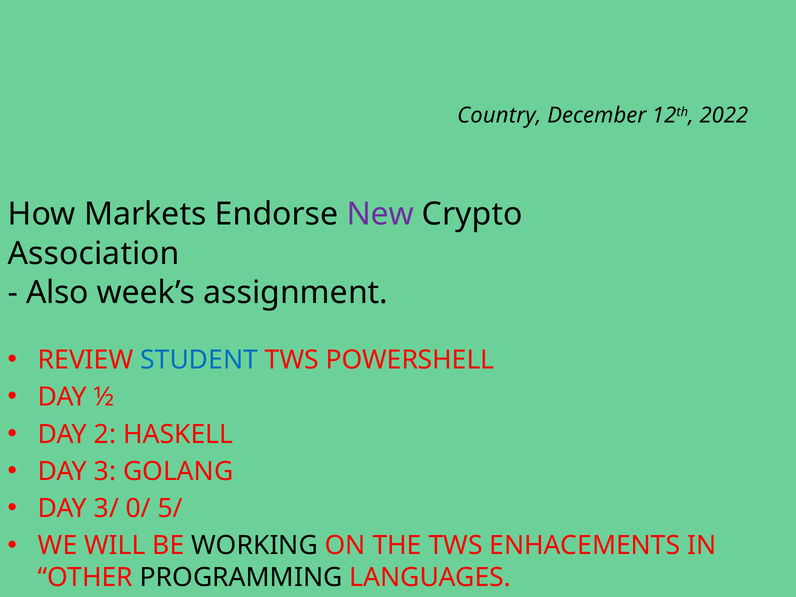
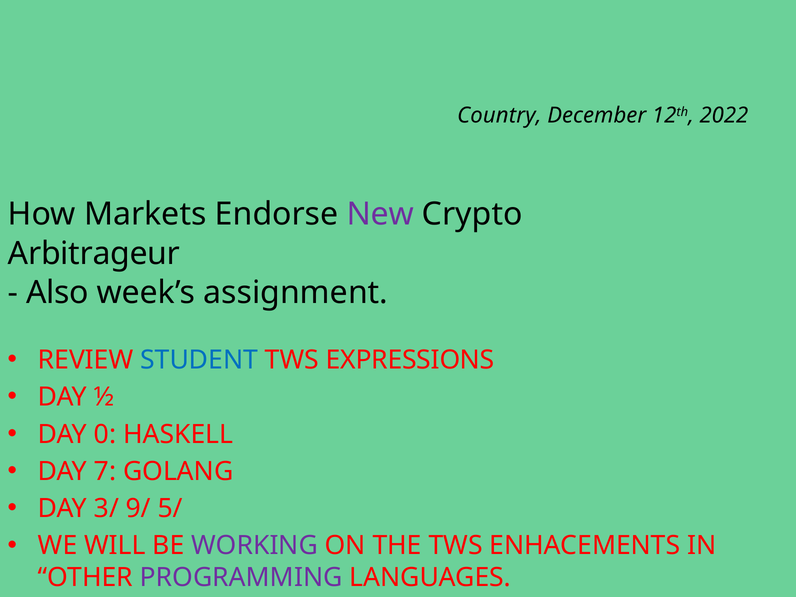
Association: Association -> Arbitrageur (94, 254)
POWERSHELL: POWERSHELL -> EXPRESSIONS (410, 360)
2: 2 -> 0 (105, 434)
3: 3 -> 7 (105, 471)
0/: 0/ -> 9/ (138, 509)
WORKING colour: black -> purple (255, 546)
PROGRAMMING colour: black -> purple (241, 578)
